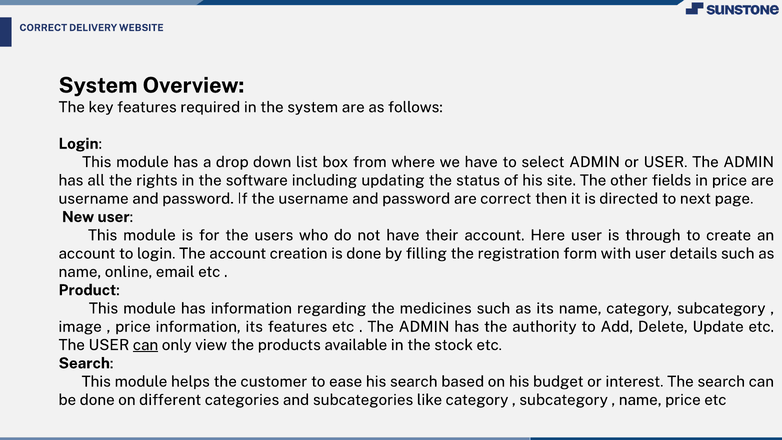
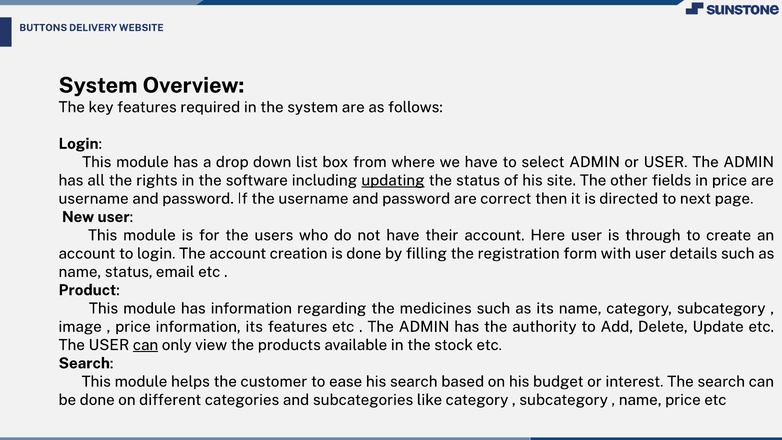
CORRECT: CORRECT -> BUTTONS (43, 28)
updating underline: none -> present (393, 180)
name online: online -> status (129, 272)
